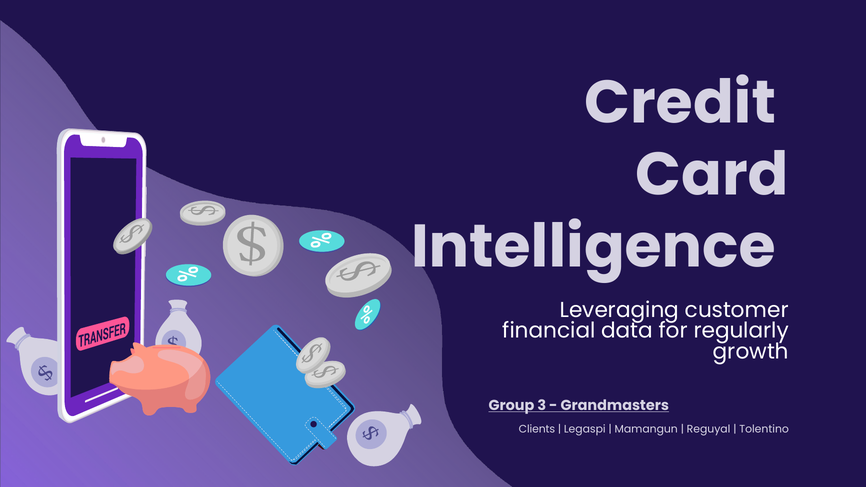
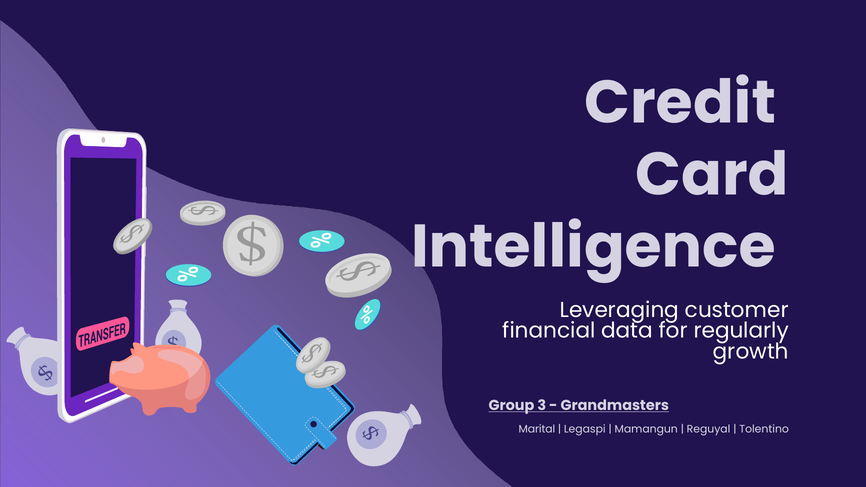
Clients: Clients -> Marital (537, 429)
